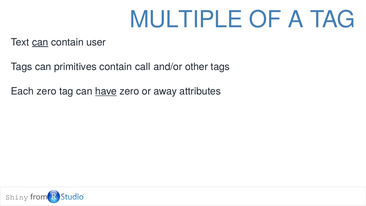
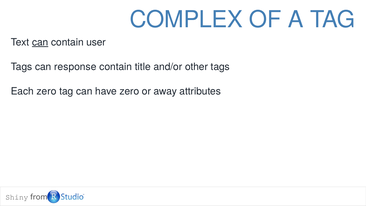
MULTIPLE: MULTIPLE -> COMPLEX (186, 20)
primitives: primitives -> response (75, 67)
call: call -> title (143, 67)
have underline: present -> none (106, 91)
